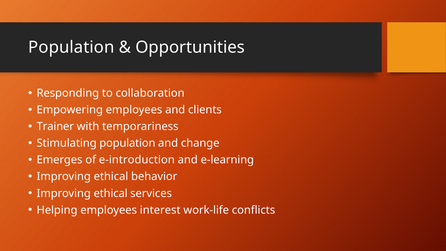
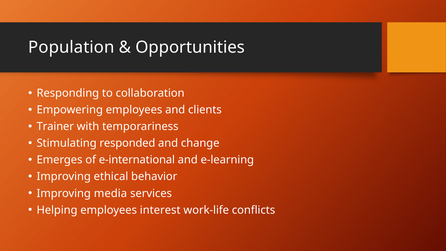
Stimulating population: population -> responded (127, 143)
e-introduction: e-introduction -> e-international (137, 160)
ethical: ethical -> media (110, 193)
